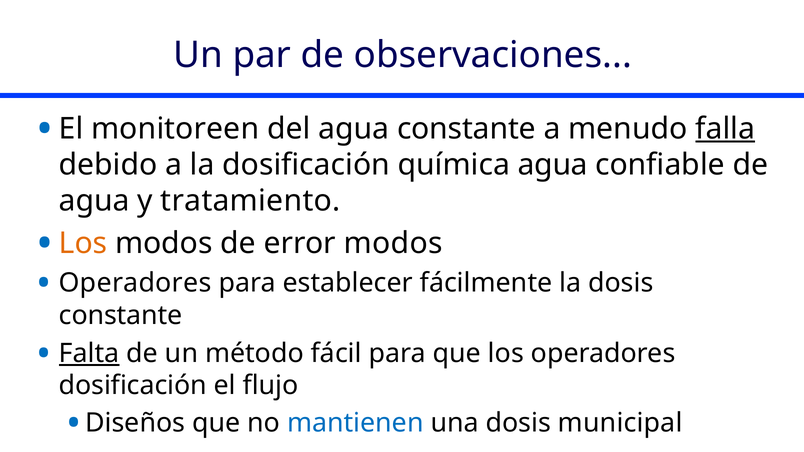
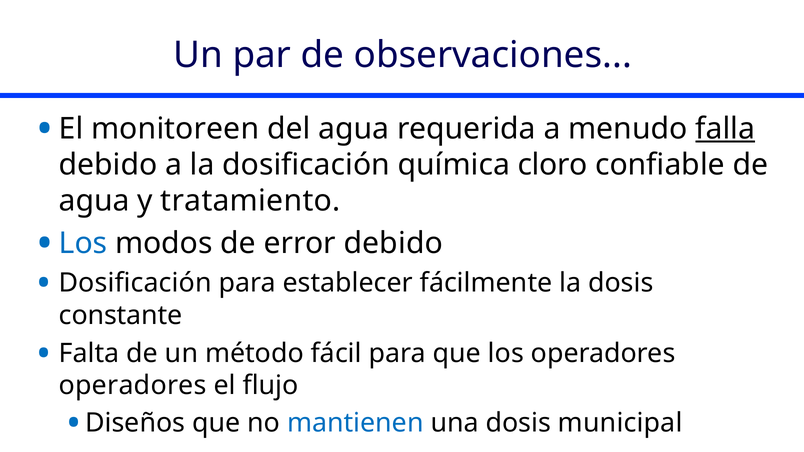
agua constante: constante -> requerida (466, 129)
química agua: agua -> cloro (553, 165)
Los colour: orange -> blue (83, 243)
error modos: modos -> debido (393, 243)
Operadores: Operadores -> Dosificación (135, 283)
Falta underline: present -> none (89, 354)
dosificación: dosificación -> operadores (133, 386)
